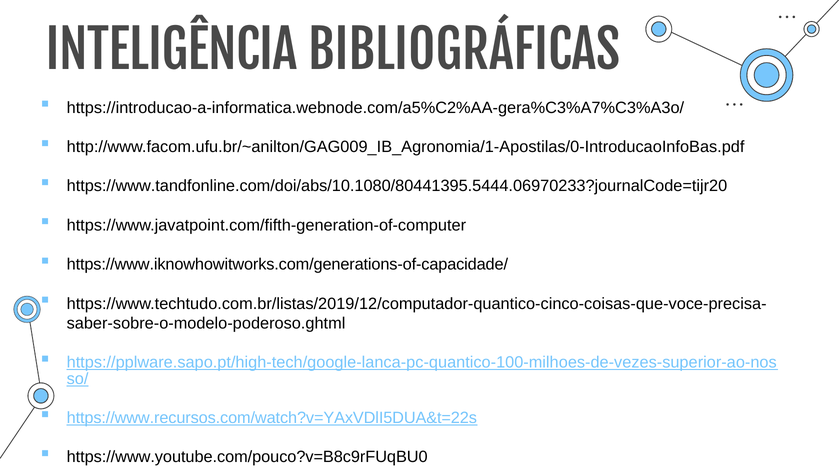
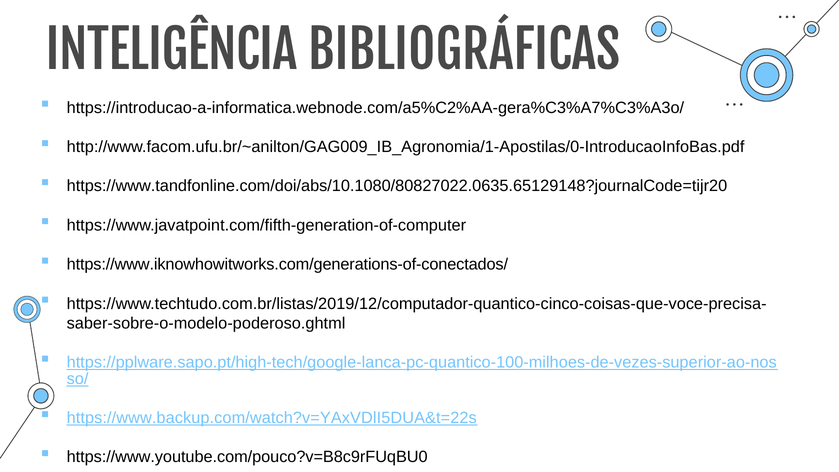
https://www.tandfonline.com/doi/abs/10.1080/80441395.5444.06970233?journalCode=tijr20: https://www.tandfonline.com/doi/abs/10.1080/80441395.5444.06970233?journalCode=tijr20 -> https://www.tandfonline.com/doi/abs/10.1080/80827022.0635.65129148?journalCode=tijr20 (397, 186)
https://www.iknowhowitworks.com/generations-of-capacidade/: https://www.iknowhowitworks.com/generations-of-capacidade/ -> https://www.iknowhowitworks.com/generations-of-conectados/ (287, 264)
https://www.recursos.com/watch?v=YAxVDlI5DUA&t=22s: https://www.recursos.com/watch?v=YAxVDlI5DUA&t=22s -> https://www.backup.com/watch?v=YAxVDlI5DUA&t=22s (272, 418)
